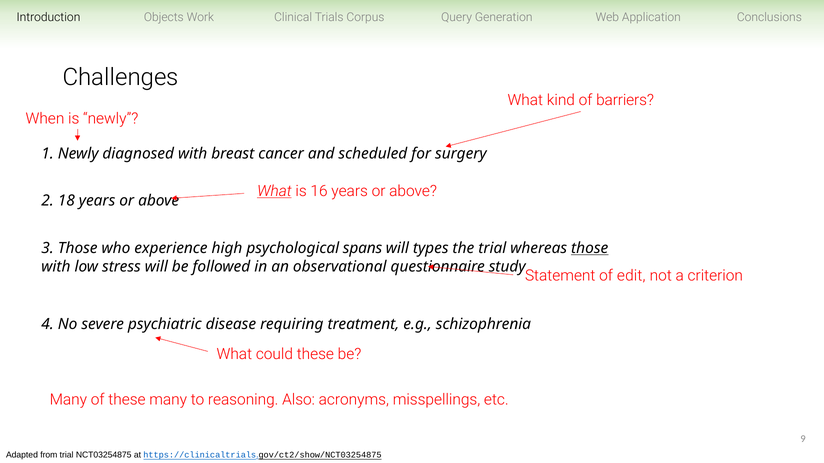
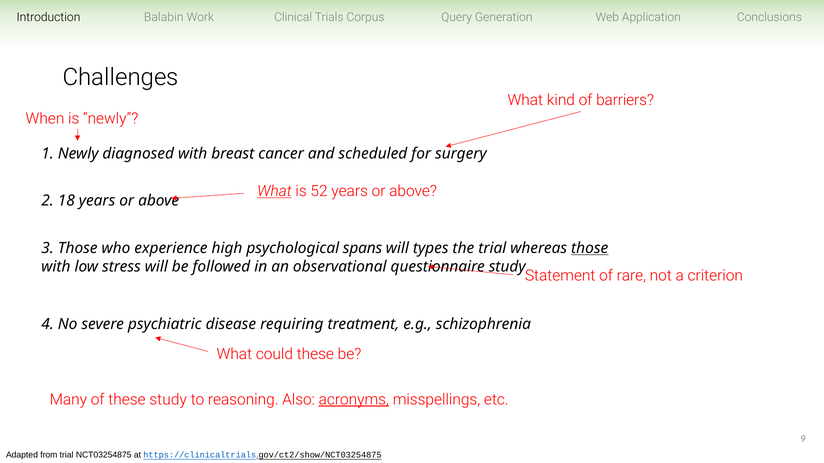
Objects: Objects -> Balabin (164, 18)
16: 16 -> 52 (319, 191)
edit: edit -> rare (631, 276)
these many: many -> study (168, 400)
acronyms underline: none -> present (354, 400)
